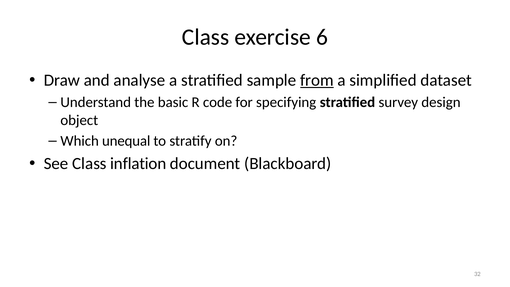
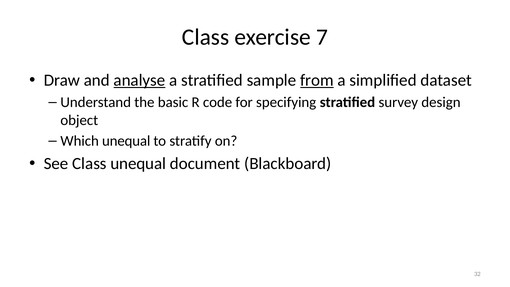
6: 6 -> 7 (322, 37)
analyse underline: none -> present (139, 80)
Class inflation: inflation -> unequal (138, 164)
